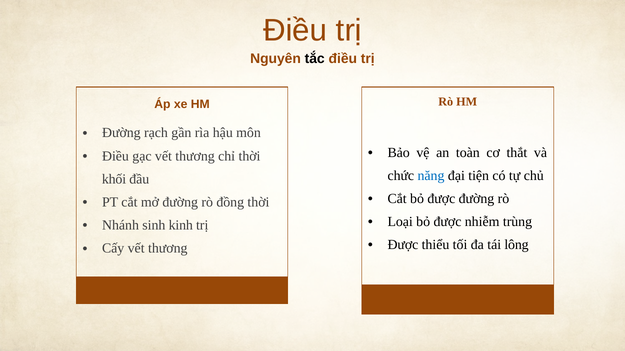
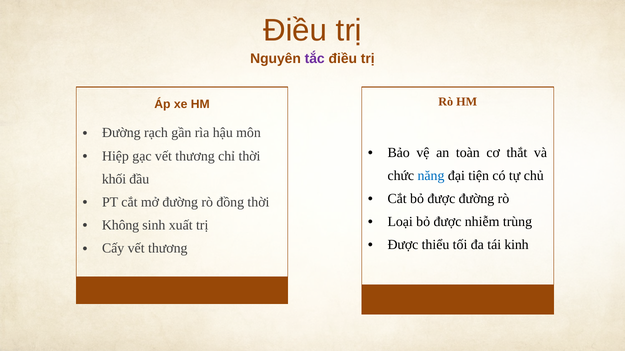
tắc colour: black -> purple (315, 59)
Điều: Điều -> Hiệp (115, 156)
Nhánh: Nhánh -> Không (121, 226)
kinh: kinh -> xuất (181, 226)
lông: lông -> kinh (517, 245)
